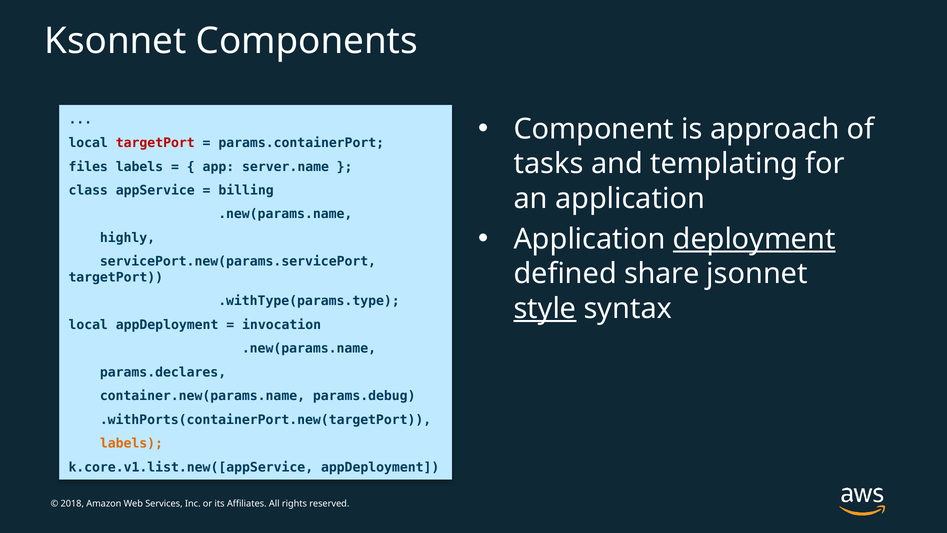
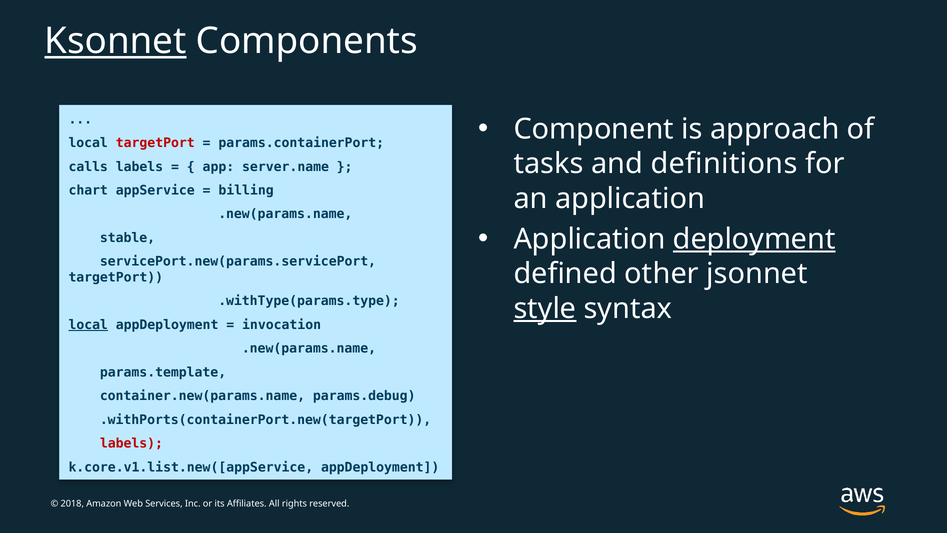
Ksonnet underline: none -> present (115, 41)
templating: templating -> definitions (724, 164)
files: files -> calls (88, 167)
class: class -> chart (88, 190)
highly: highly -> stable (128, 238)
share: share -> other (662, 274)
local underline: none -> present (88, 325)
params.declares: params.declares -> params.template (163, 372)
labels colour: orange -> red (131, 443)
